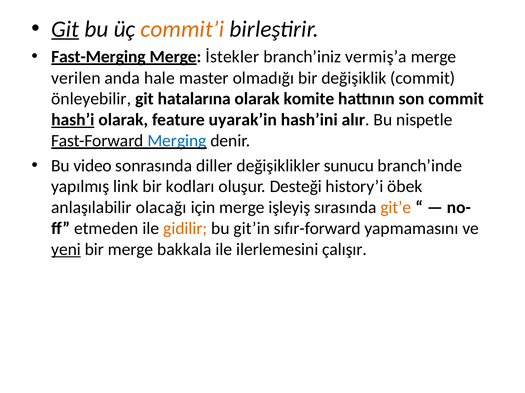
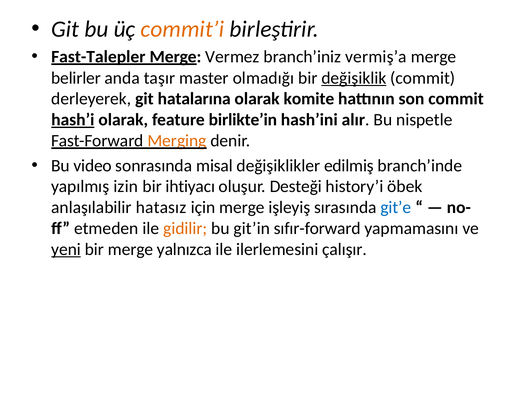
Git underline: present -> none (65, 29)
Fast-Merging: Fast-Merging -> Fast-Talepler (98, 57)
İstekler: İstekler -> Vermez (232, 57)
verilen: verilen -> belirler (76, 78)
hale: hale -> taşır (159, 78)
değişiklik underline: none -> present (354, 78)
önleyebilir: önleyebilir -> derleyerek (91, 99)
uyarak’in: uyarak’in -> birlikte’in (243, 120)
Merging colour: blue -> orange (177, 141)
diller: diller -> misal (214, 166)
sunucu: sunucu -> edilmiş (349, 166)
link: link -> izin (126, 187)
kodları: kodları -> ihtiyacı (190, 187)
olacağı: olacağı -> hatasız (161, 208)
git’e colour: orange -> blue (396, 208)
bakkala: bakkala -> yalnızca (184, 250)
